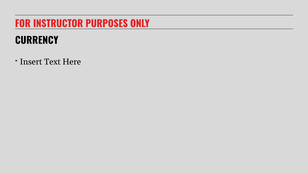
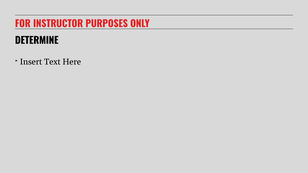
CURRENCY: CURRENCY -> DETERMINE (37, 41)
